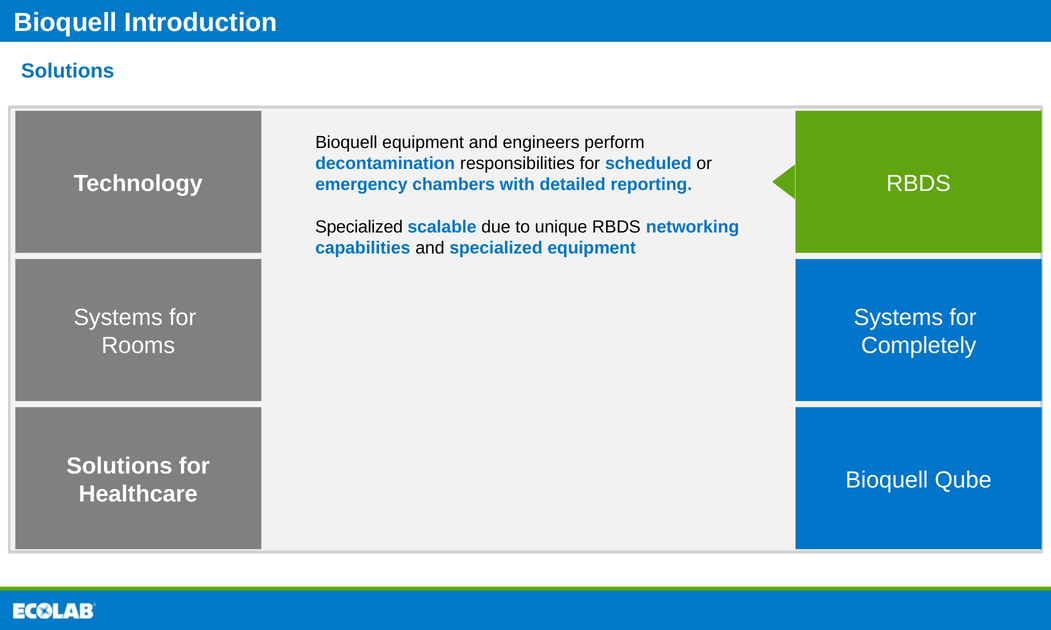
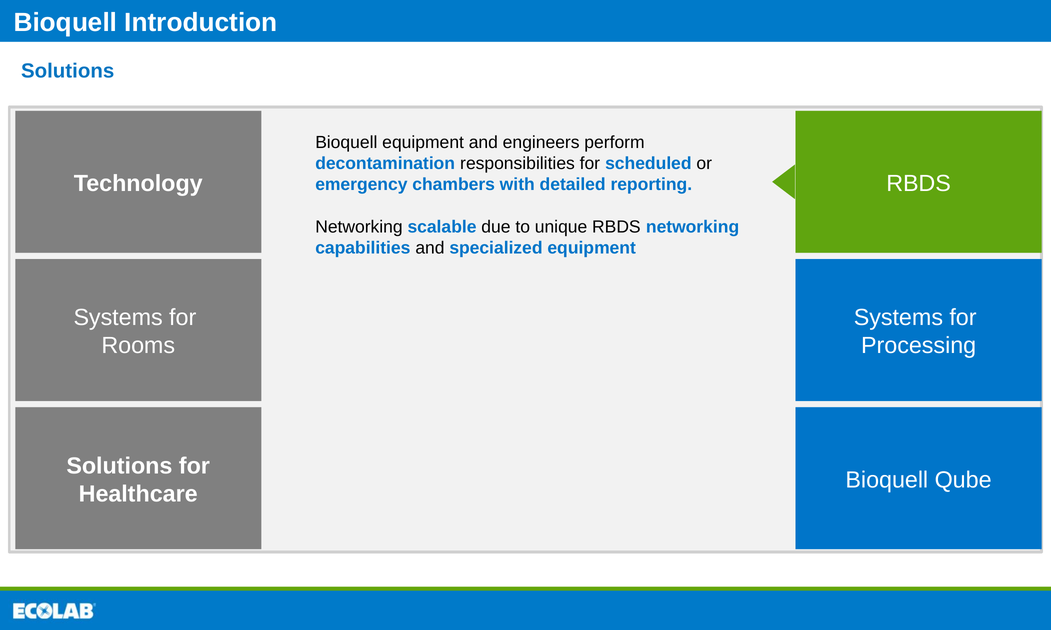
Specialized: Specialized -> Networking (359, 227)
Completely: Completely -> Processing (919, 345)
